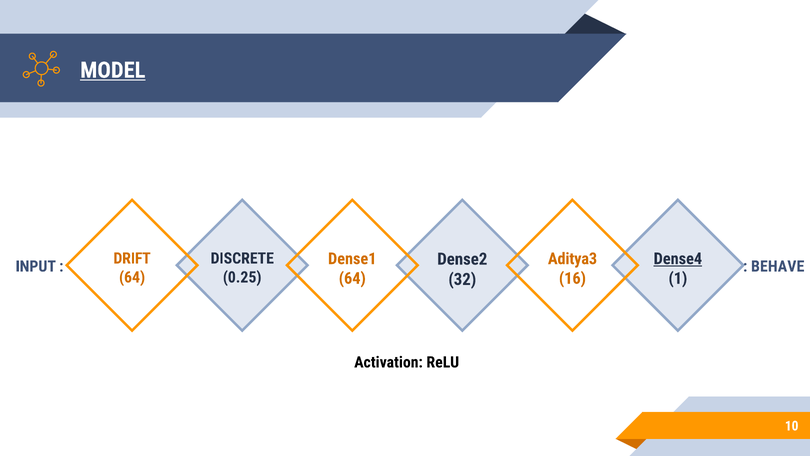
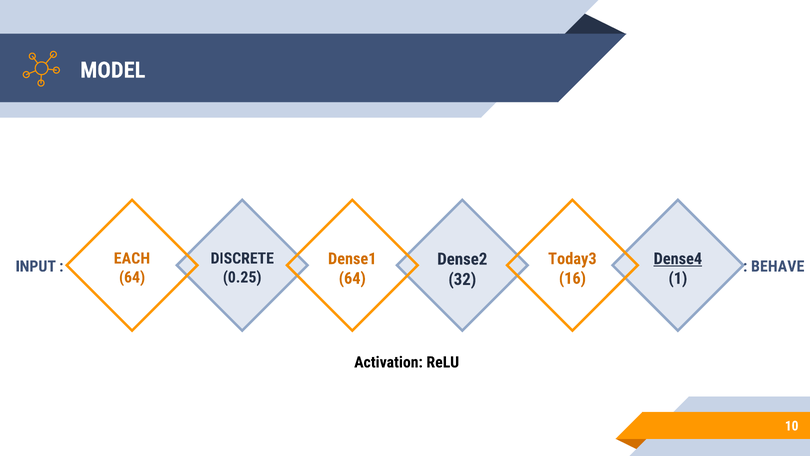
MODEL underline: present -> none (113, 70)
DRIFT: DRIFT -> EACH (132, 258)
Aditya3: Aditya3 -> Today3 (572, 259)
